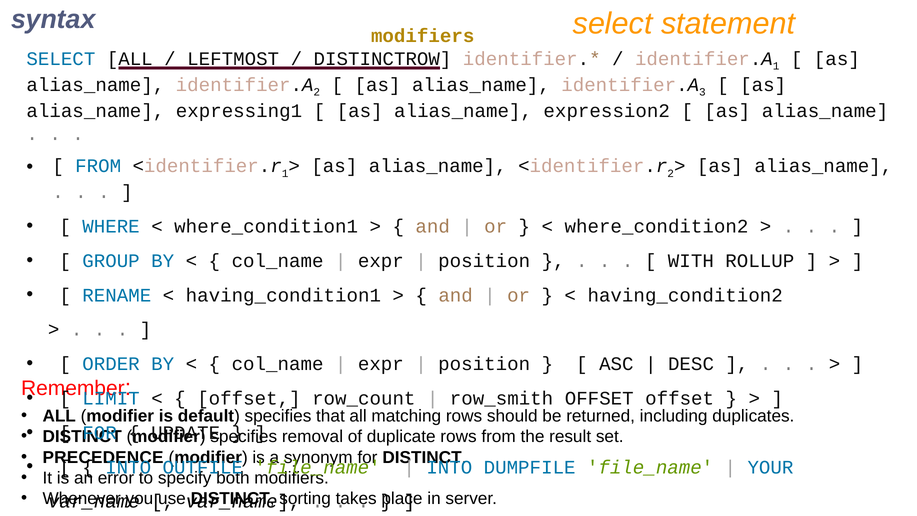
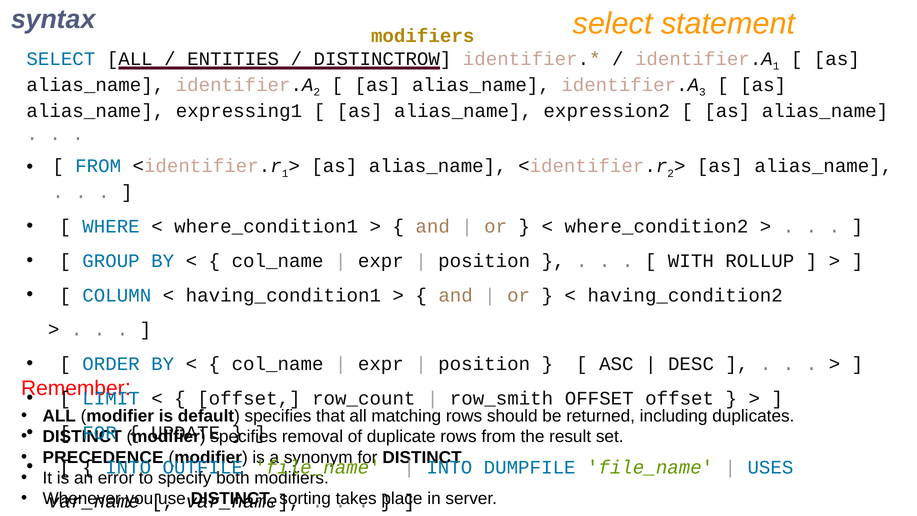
LEFTMOST: LEFTMOST -> ENTITIES (233, 59)
RENAME: RENAME -> COLUMN (117, 295)
YOUR: YOUR -> USES (770, 467)
